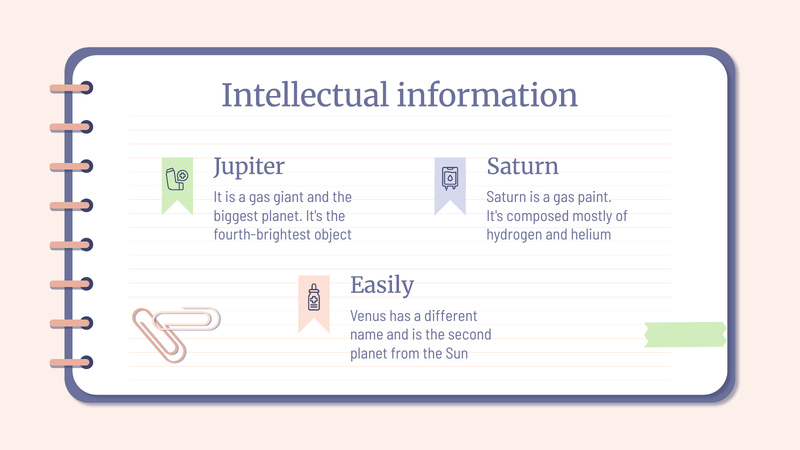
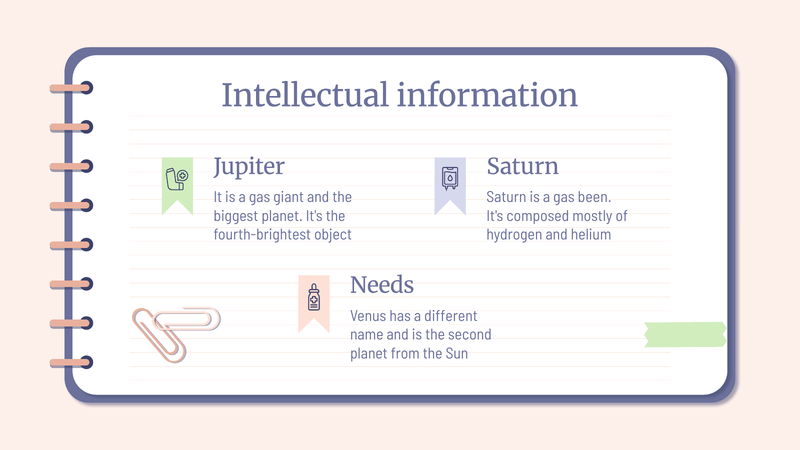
paint: paint -> been (595, 197)
Easily: Easily -> Needs (382, 285)
